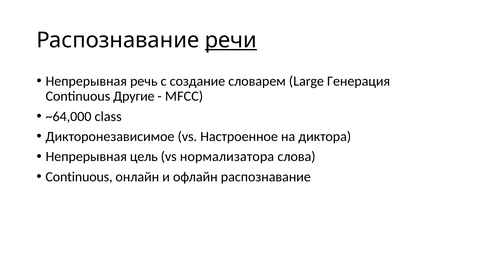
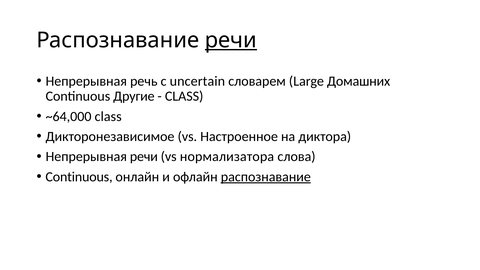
создание: создание -> uncertain (197, 81)
Генерация: Генерация -> Домашних (359, 81)
MFCC: MFCC -> CLASS (184, 96)
Непрерывная цель: цель -> речи (144, 157)
распознавание underline: none -> present (266, 177)
